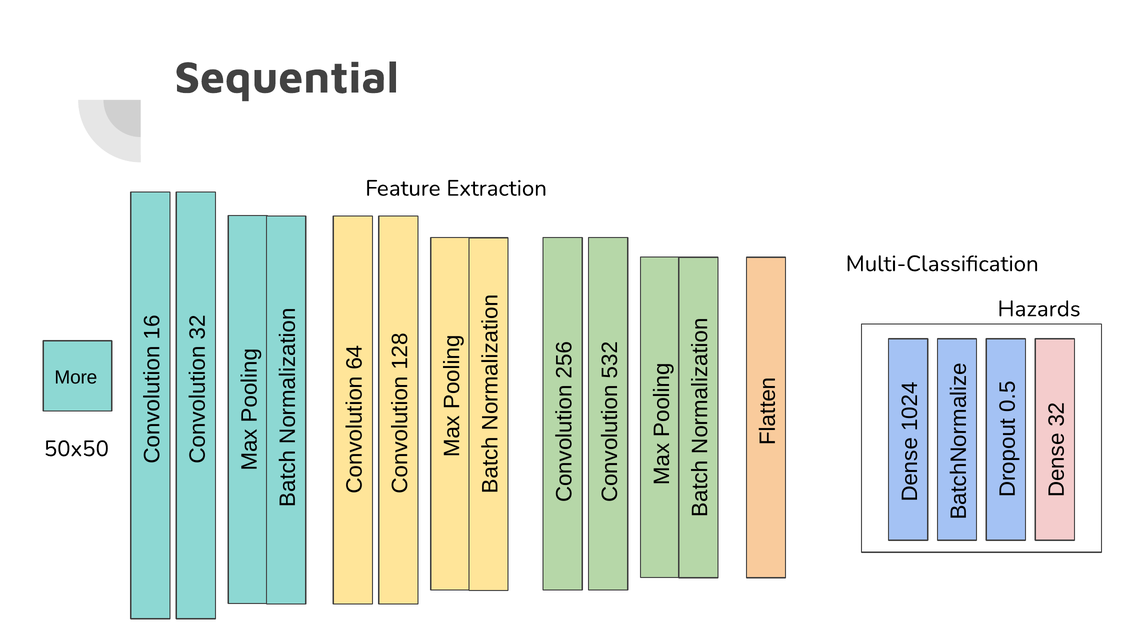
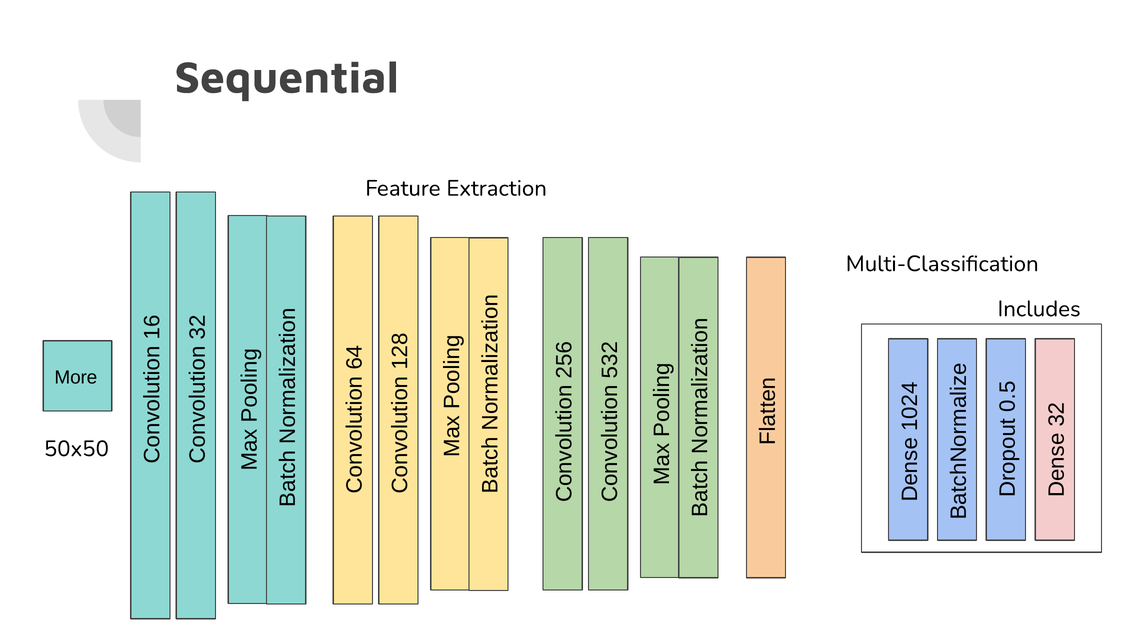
Hazards: Hazards -> Includes (1039, 309)
